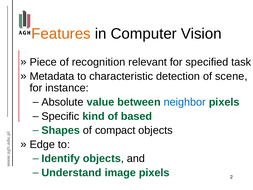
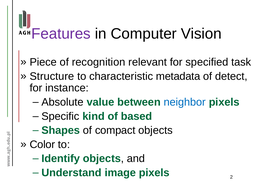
Features colour: orange -> purple (61, 34)
Metadata: Metadata -> Structure (52, 76)
detection: detection -> metadata (178, 76)
scene: scene -> detect (231, 76)
Edge: Edge -> Color (42, 144)
